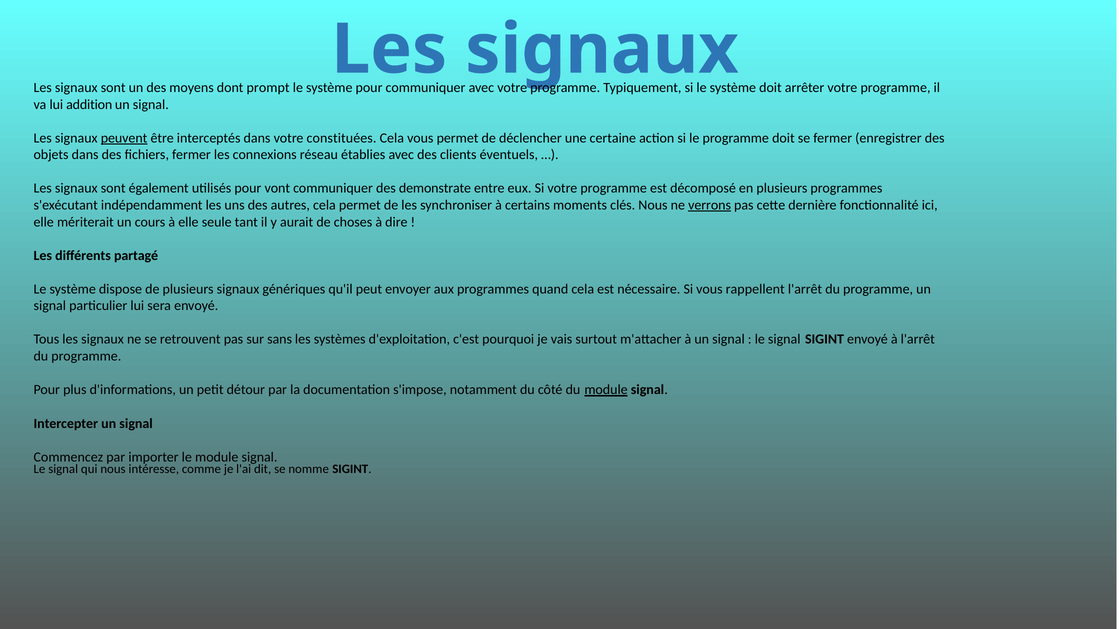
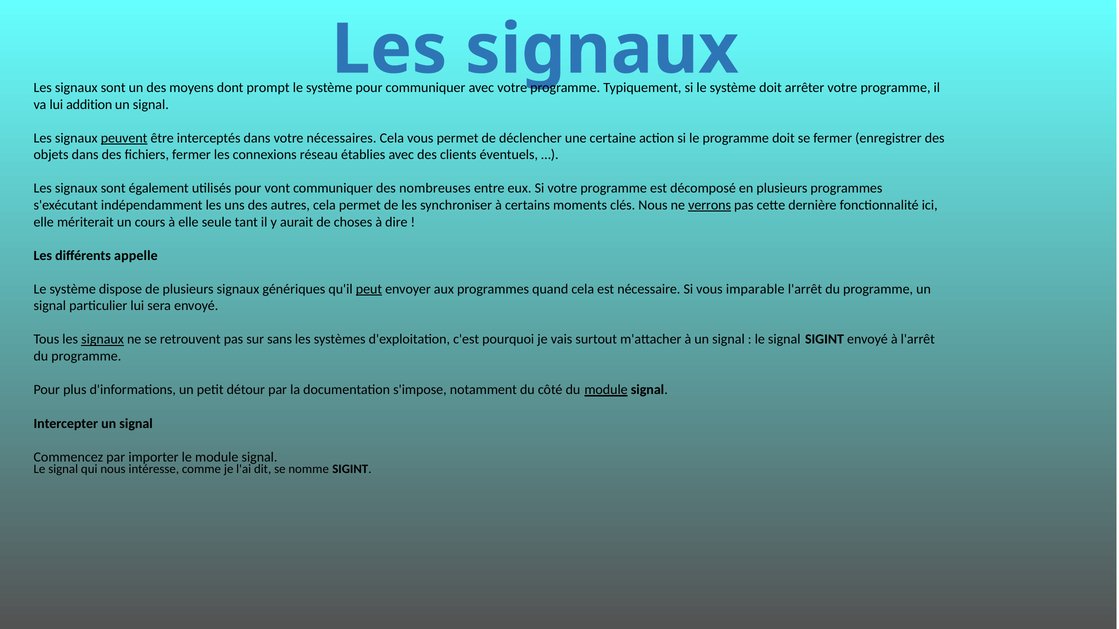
constituées: constituées -> nécessaires (341, 138)
demonstrate: demonstrate -> nombreuses (435, 189)
partagé: partagé -> appelle (136, 256)
peut underline: none -> present (369, 289)
rappellent: rappellent -> imparable (755, 289)
signaux underline: none -> present (103, 340)
